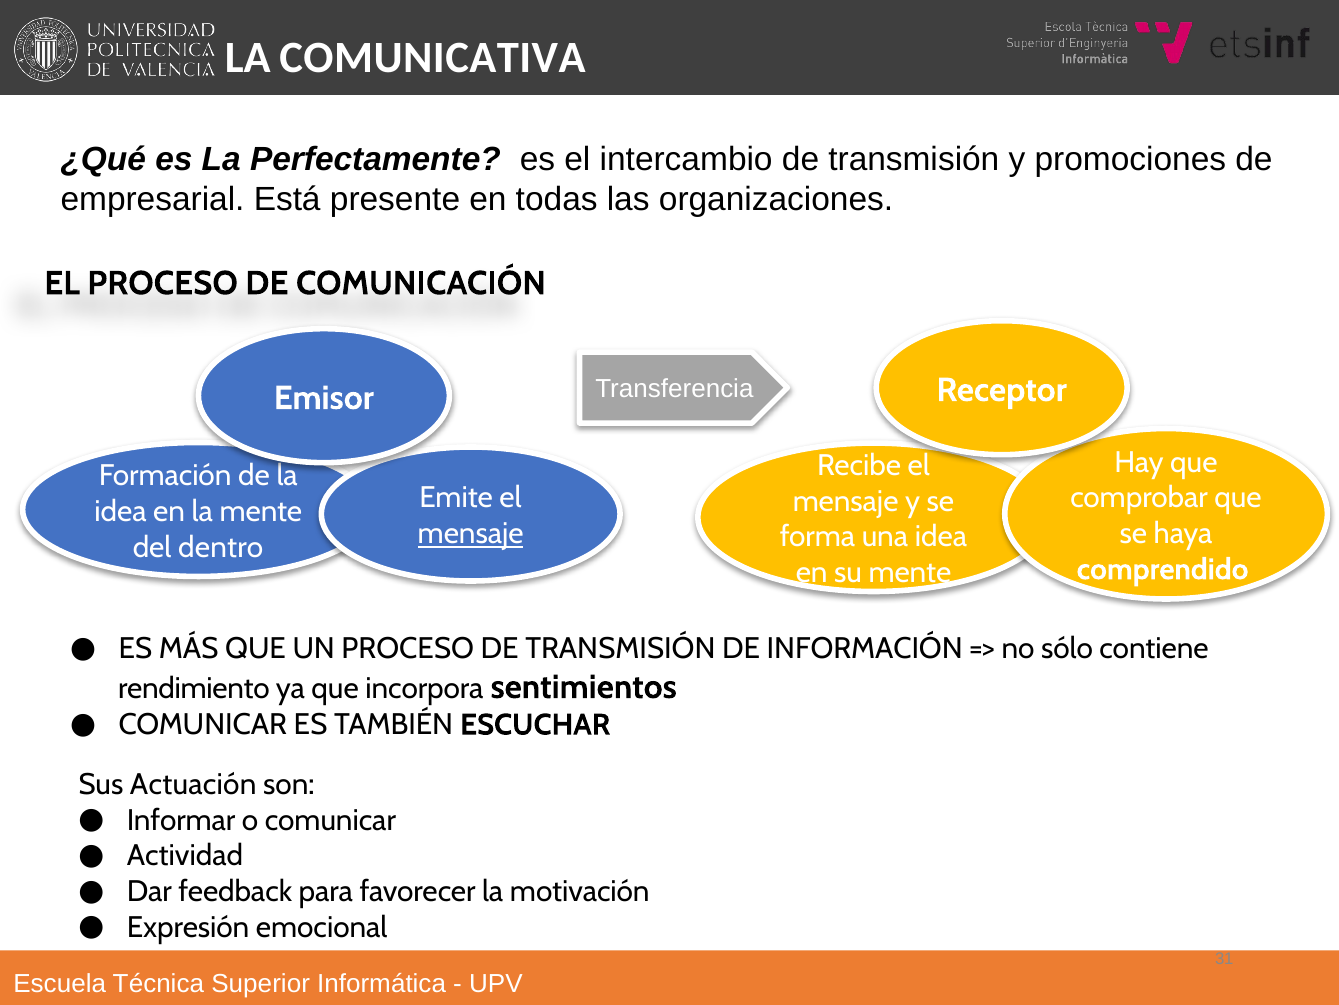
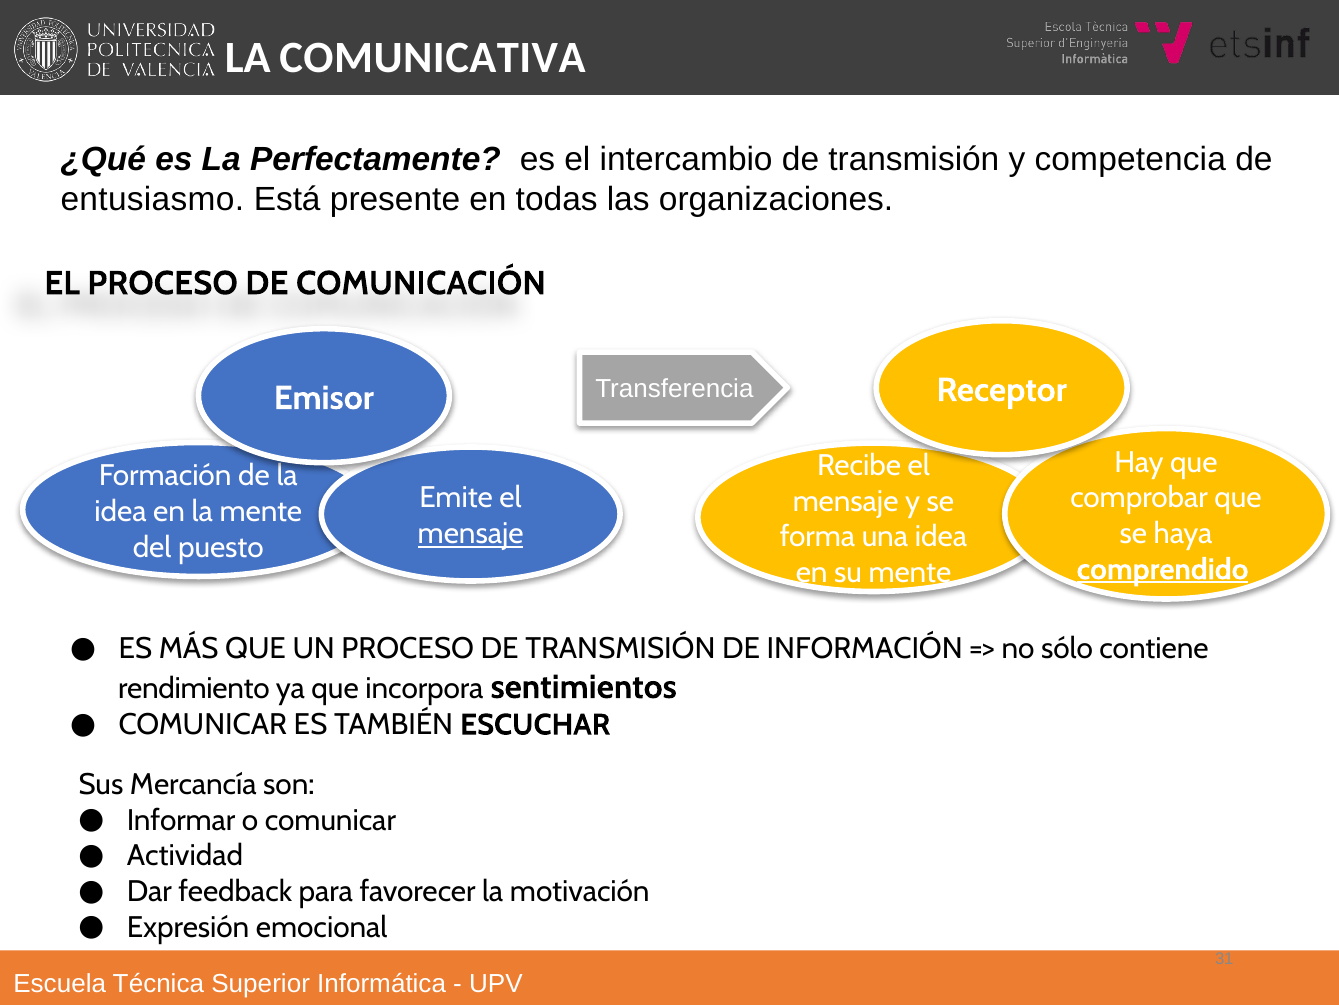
promociones: promociones -> competencia (1130, 159)
empresarial: empresarial -> entusiasmo (152, 199)
dentro: dentro -> puesto (221, 547)
comprendido underline: none -> present (1163, 569)
Actuación: Actuación -> Mercancía (193, 784)
